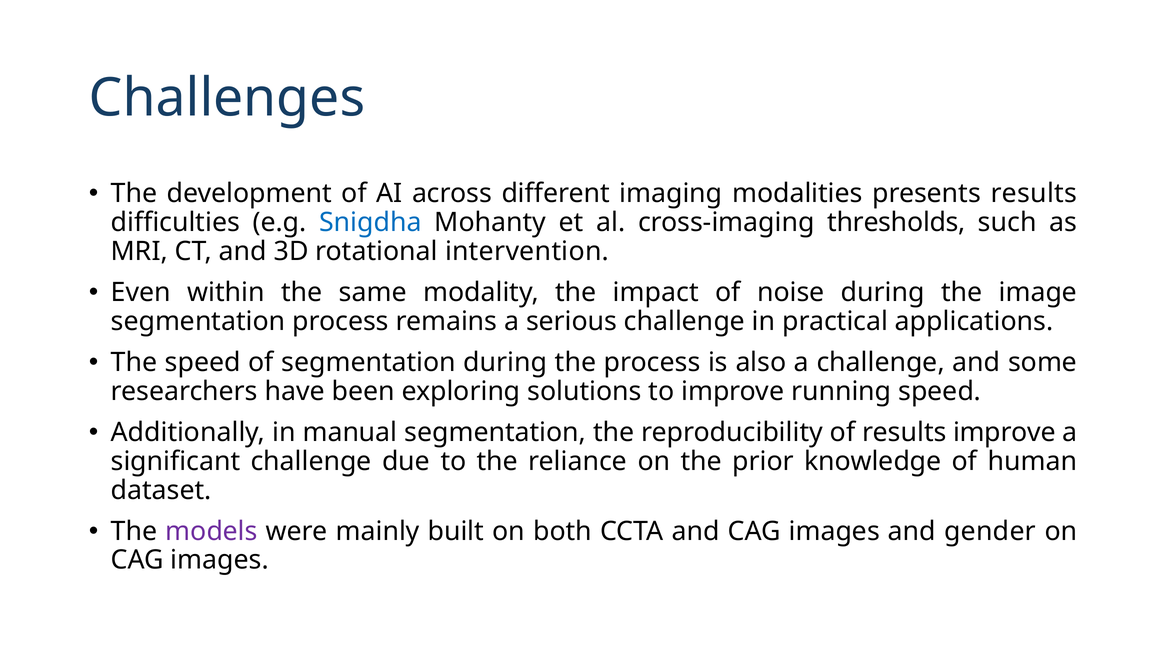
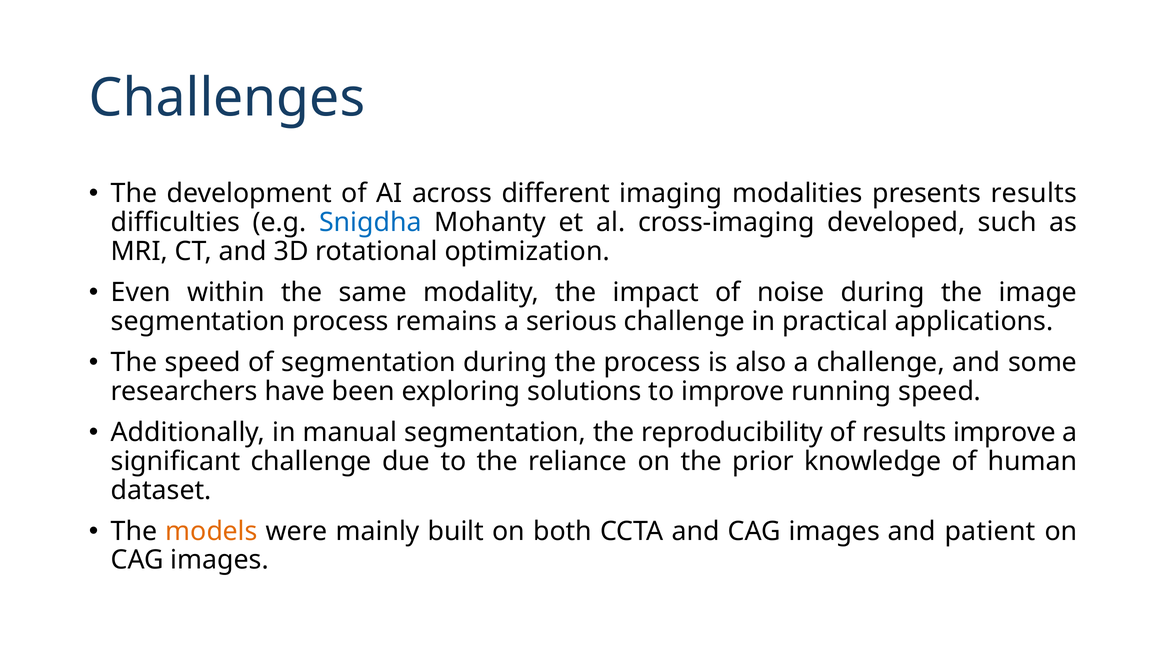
thresholds: thresholds -> developed (896, 222)
intervention: intervention -> optimization (527, 251)
models colour: purple -> orange (212, 531)
gender: gender -> patient (990, 531)
